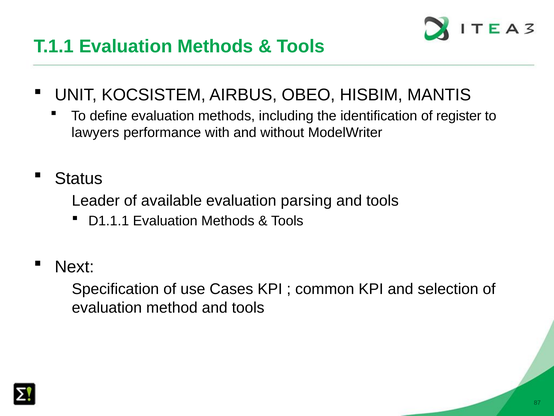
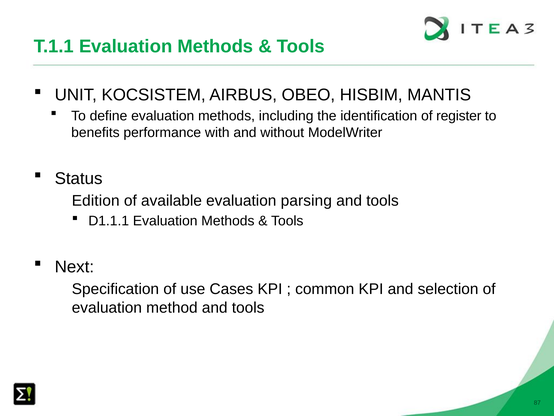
lawyers: lawyers -> benefits (95, 132)
Leader: Leader -> Edition (96, 201)
